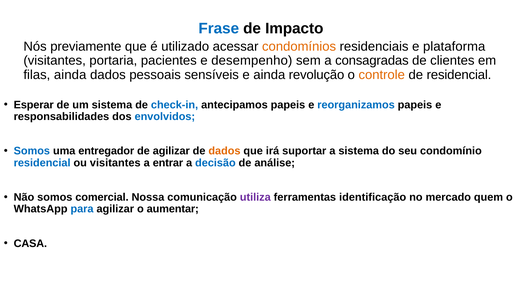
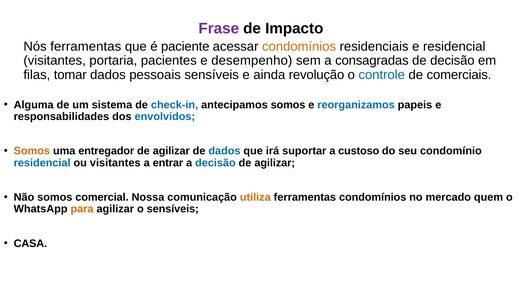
Frase colour: blue -> purple (219, 28)
Nós previamente: previamente -> ferramentas (86, 46)
utilizado: utilizado -> paciente (185, 46)
e plataforma: plataforma -> residencial (454, 46)
de clientes: clientes -> decisão (452, 61)
filas ainda: ainda -> tomar (70, 75)
controle colour: orange -> blue (382, 75)
de residencial: residencial -> comerciais (459, 75)
Esperar: Esperar -> Alguma (34, 105)
antecipamos papeis: papeis -> somos (288, 105)
Somos colour: blue -> orange (32, 151)
dados colour: orange -> blue (224, 151)
a sistema: sistema -> custoso (359, 151)
análise: análise -> agilizar (275, 163)
utiliza colour: purple -> orange (255, 197)
ferramentas identificação: identificação -> condomínios (373, 197)
para colour: blue -> orange (82, 209)
o aumentar: aumentar -> sensíveis (173, 209)
